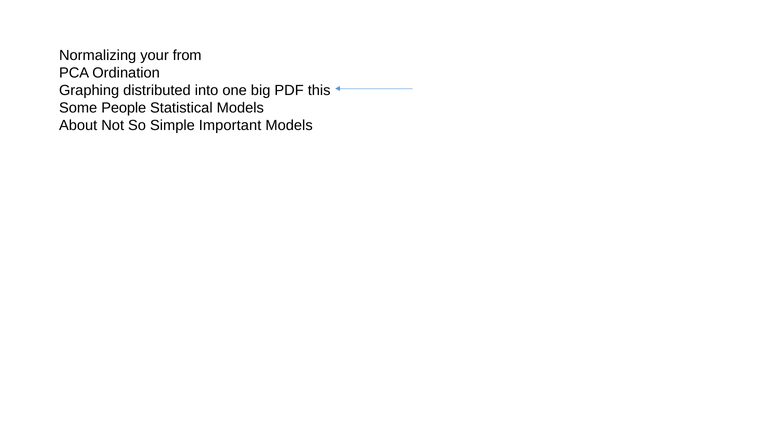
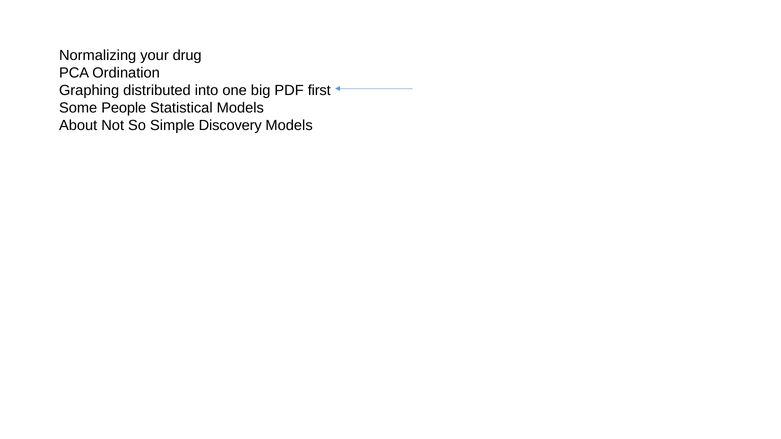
from: from -> drug (187, 55)
this: this -> first (319, 90)
Important: Important -> Discovery (230, 126)
